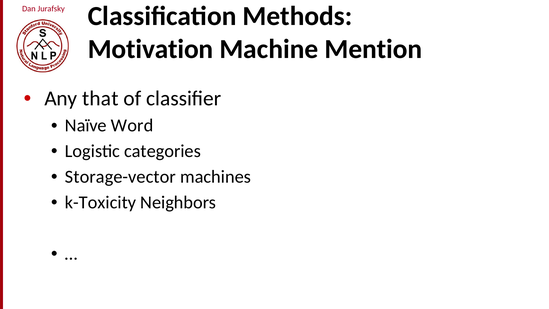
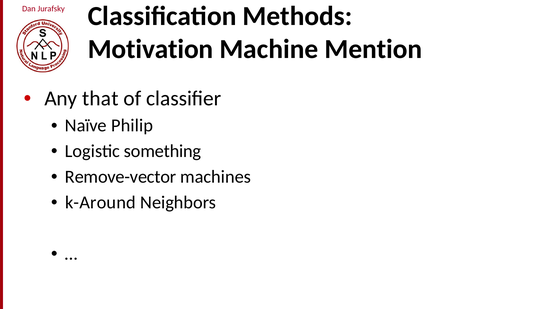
Word: Word -> Philip (132, 126)
categories: categories -> something (163, 151)
Storage-vector: Storage-vector -> Remove-vector (121, 177)
k-Toxicity: k-Toxicity -> k-Around (100, 202)
